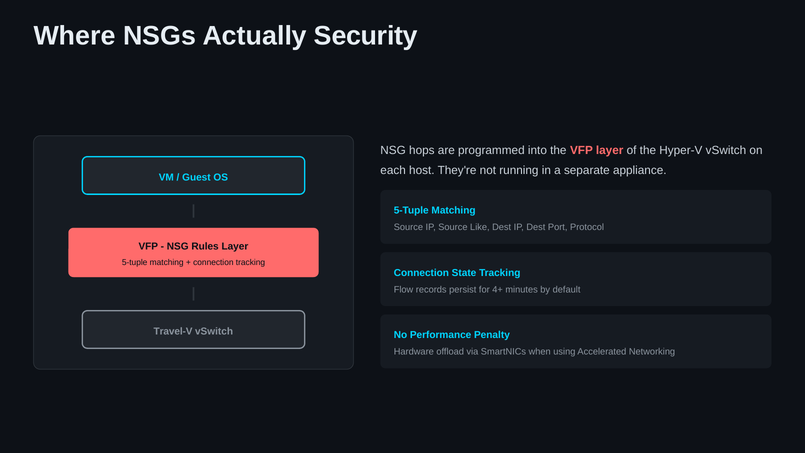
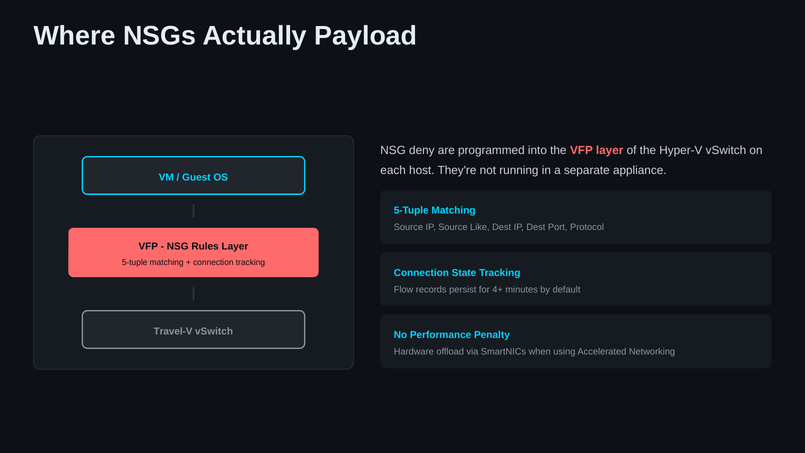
Security: Security -> Payload (366, 36)
hops: hops -> deny (422, 150)
